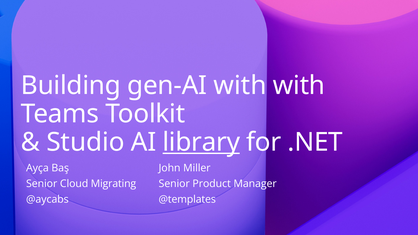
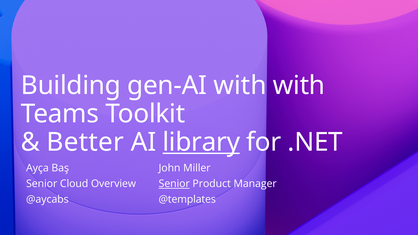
Studio: Studio -> Better (85, 142)
Migrating: Migrating -> Overview (113, 184)
Senior underline: none -> present (174, 184)
